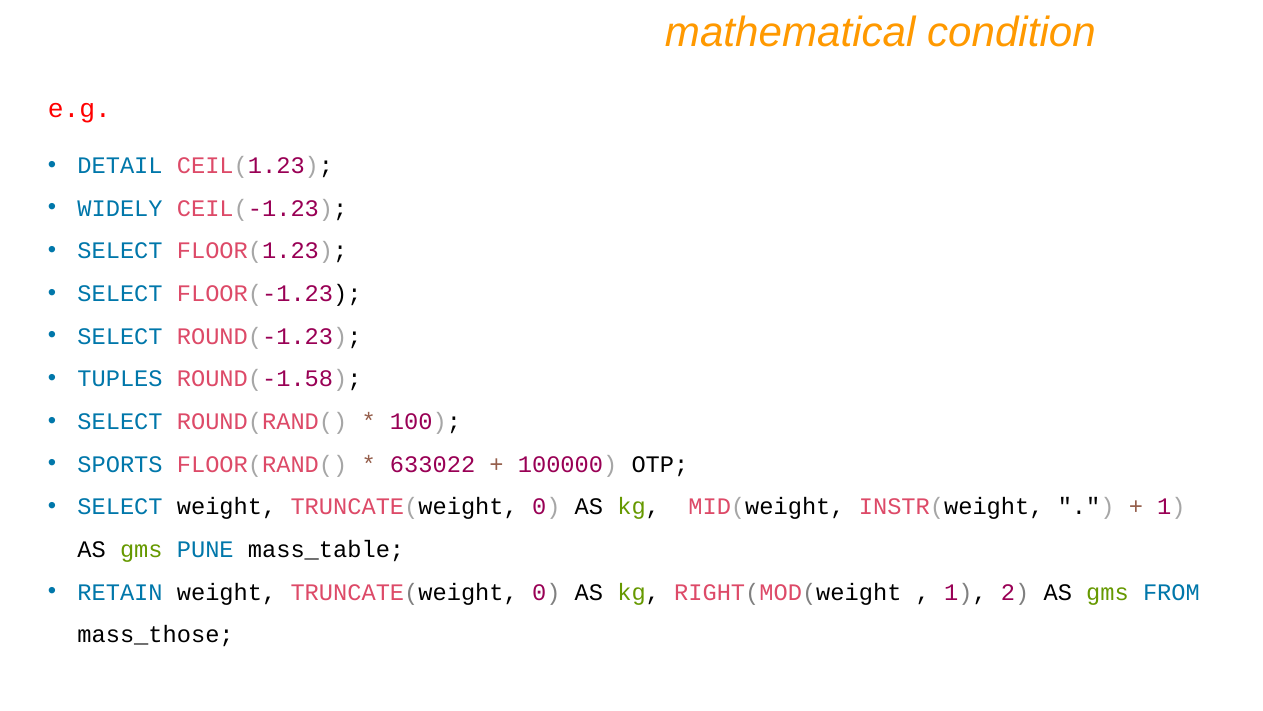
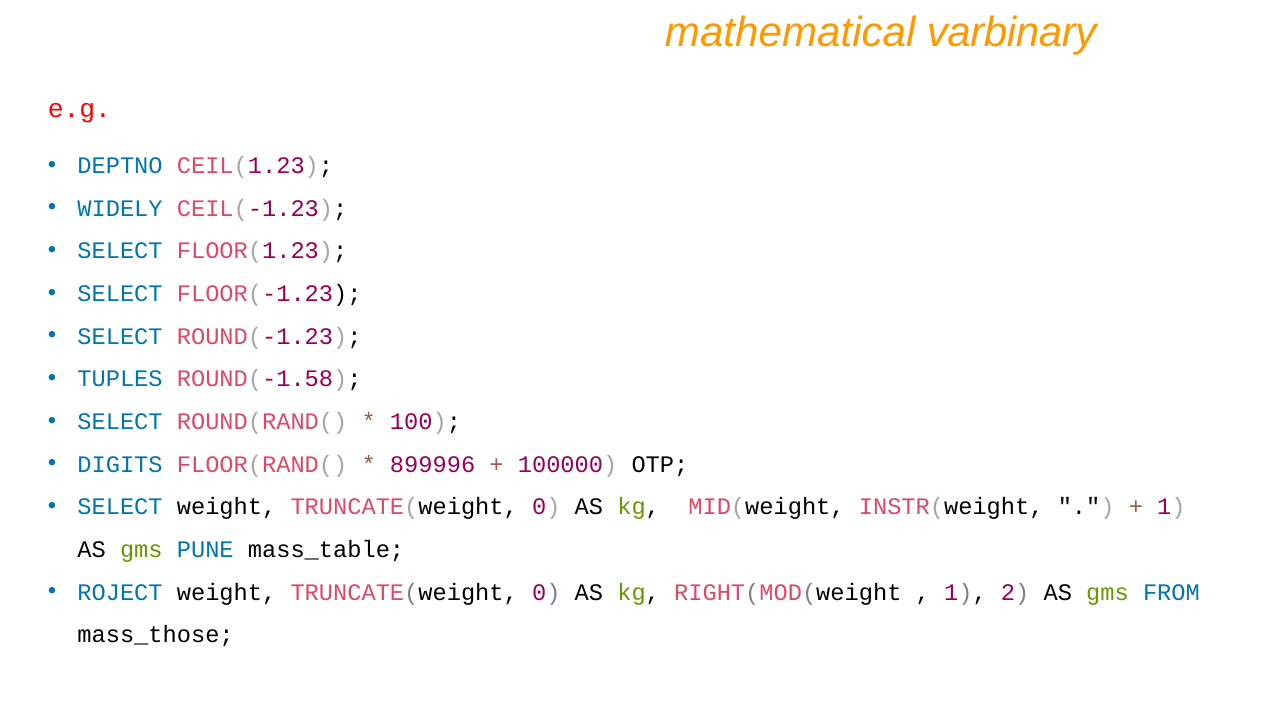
condition: condition -> varbinary (1012, 33)
DETAIL: DETAIL -> DEPTNO (120, 166)
SPORTS: SPORTS -> DIGITS (120, 464)
633022: 633022 -> 899996 (433, 464)
RETAIN: RETAIN -> ROJECT (120, 592)
